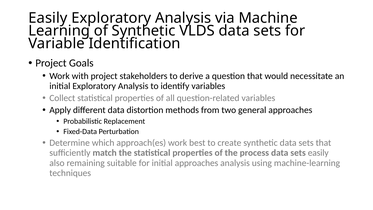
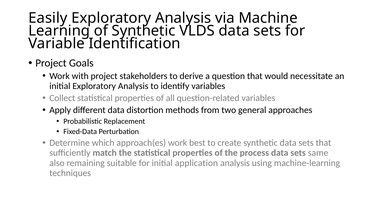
sets easily: easily -> same (318, 153)
initial approaches: approaches -> application (196, 163)
